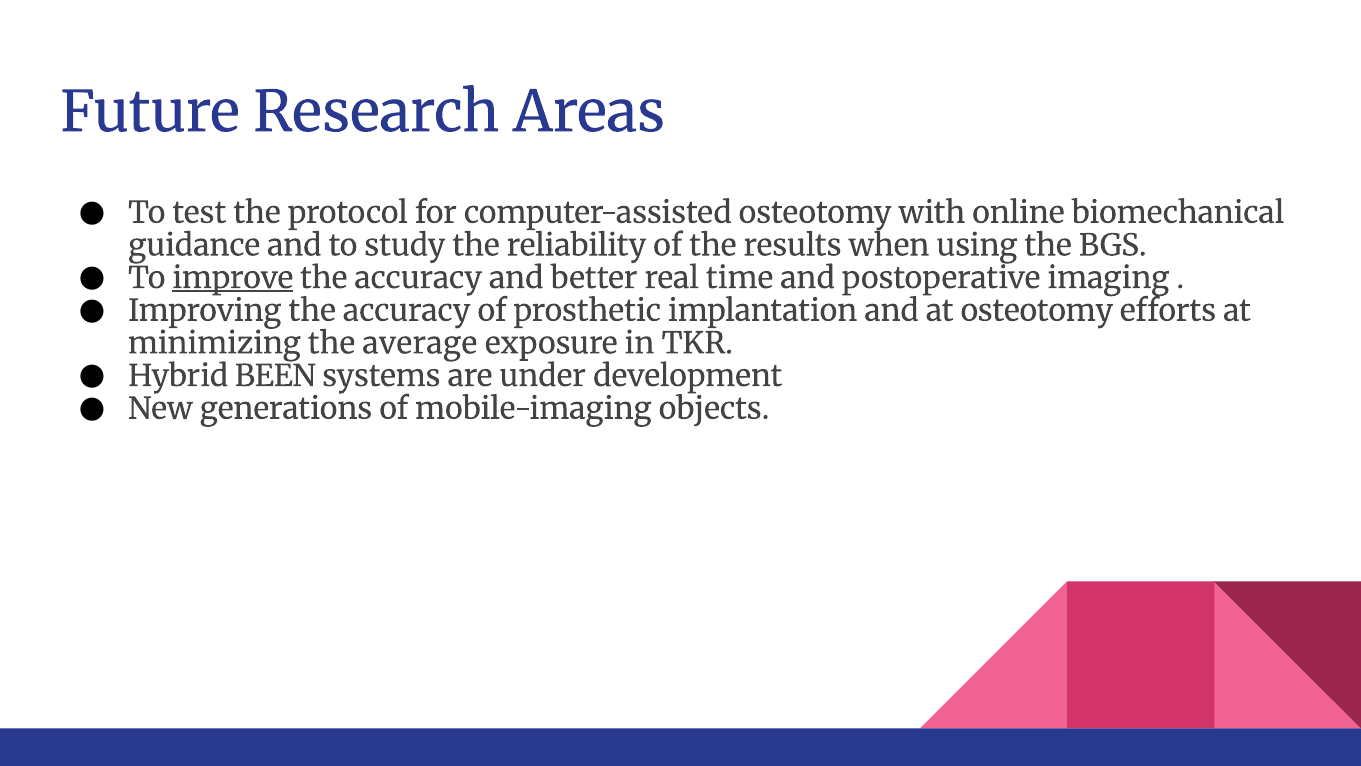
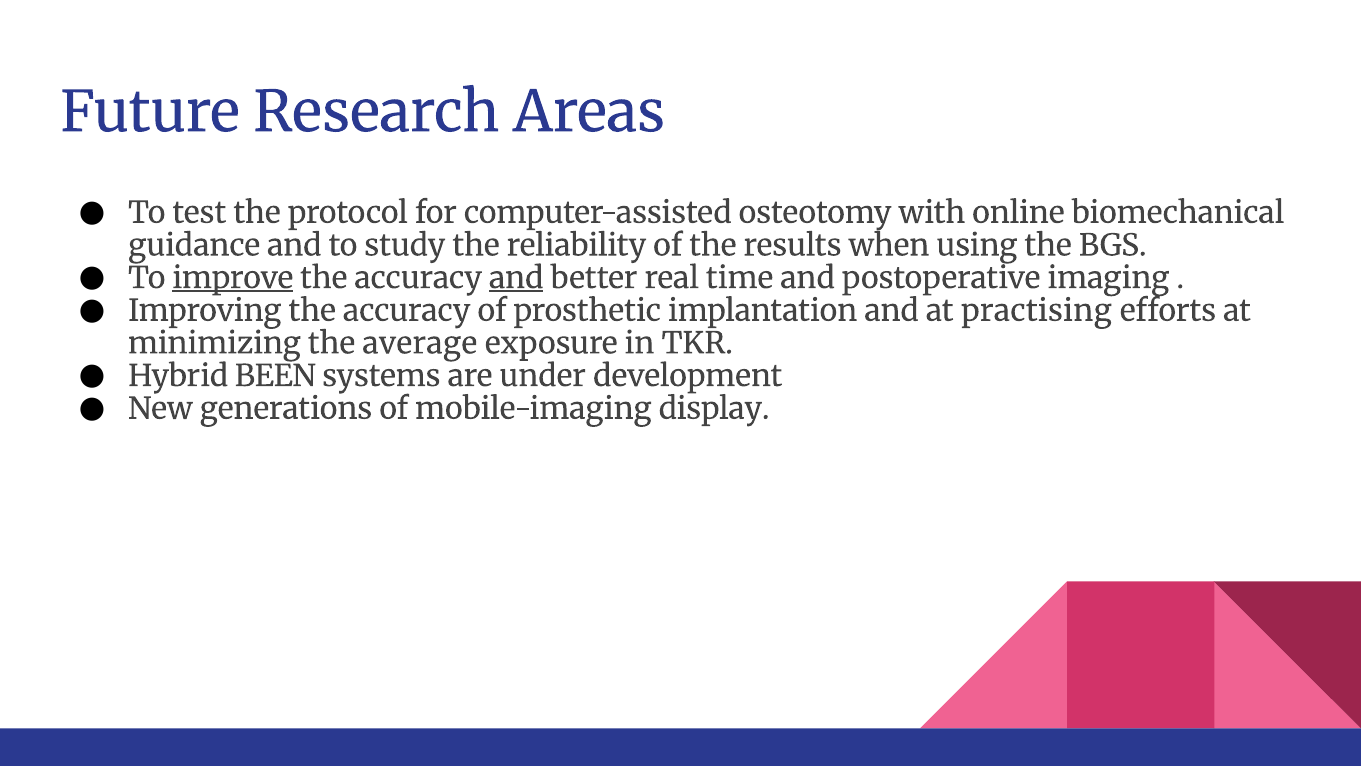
and underline: none -> present (516, 278)
at osteotomy: osteotomy -> practising (1037, 311)
objects: objects -> display (714, 409)
